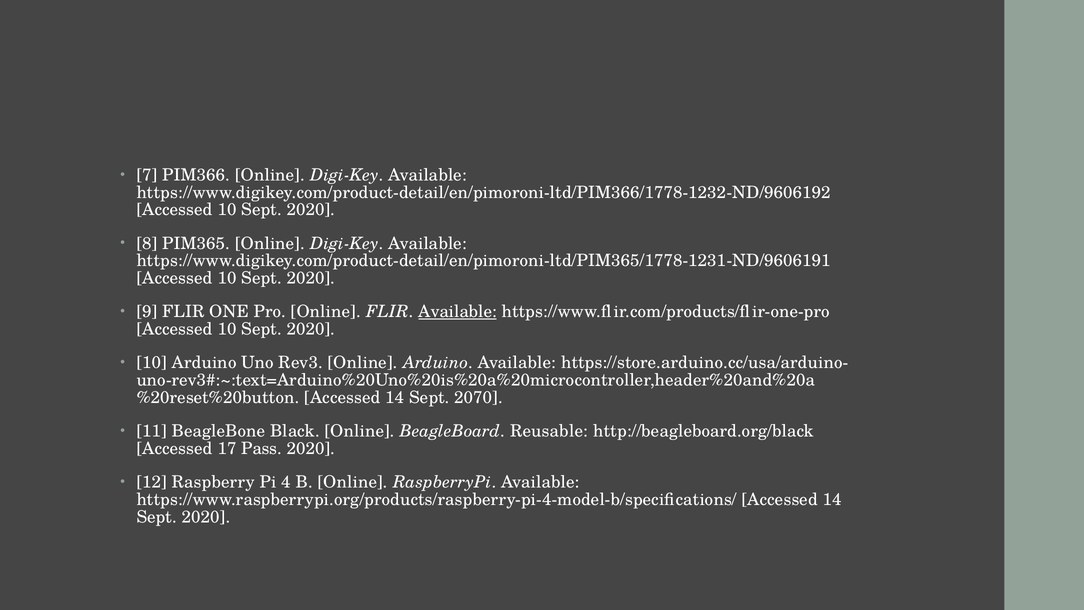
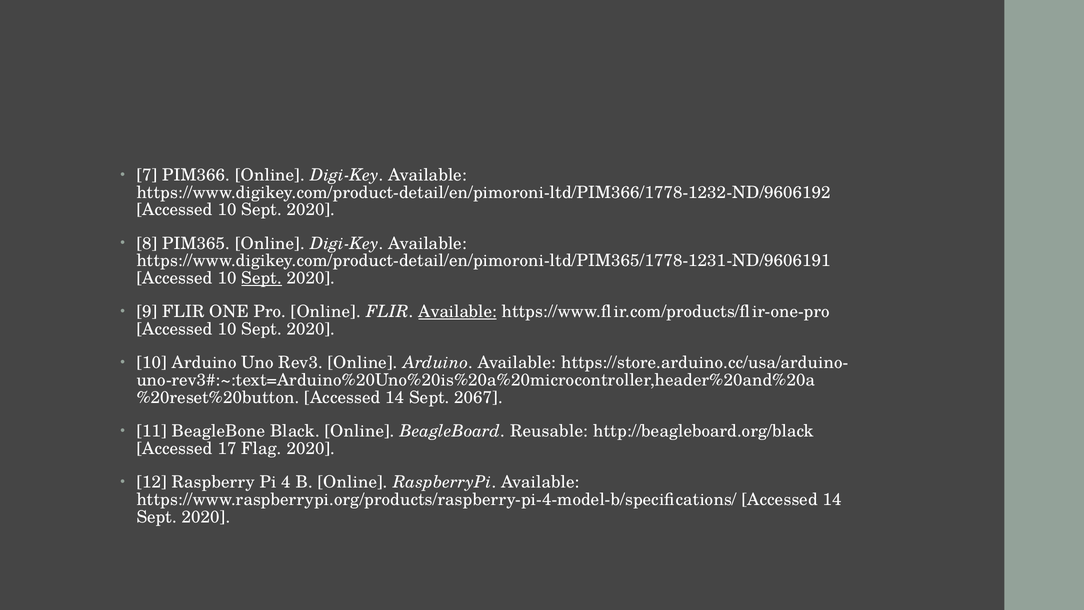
Sept underline: none -> present (262, 278)
2070: 2070 -> 2067 (479, 397)
Pass: Pass -> Flag (262, 448)
